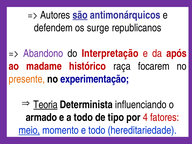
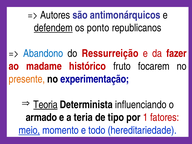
são underline: present -> none (80, 15)
defendem underline: none -> present (53, 28)
surge: surge -> ponto (98, 28)
Abandono colour: purple -> blue (43, 53)
Interpretação: Interpretação -> Ressurreição (110, 53)
após: após -> fazer (177, 53)
raça: raça -> fruto (122, 66)
a todo: todo -> teria (83, 117)
4: 4 -> 1 (145, 117)
